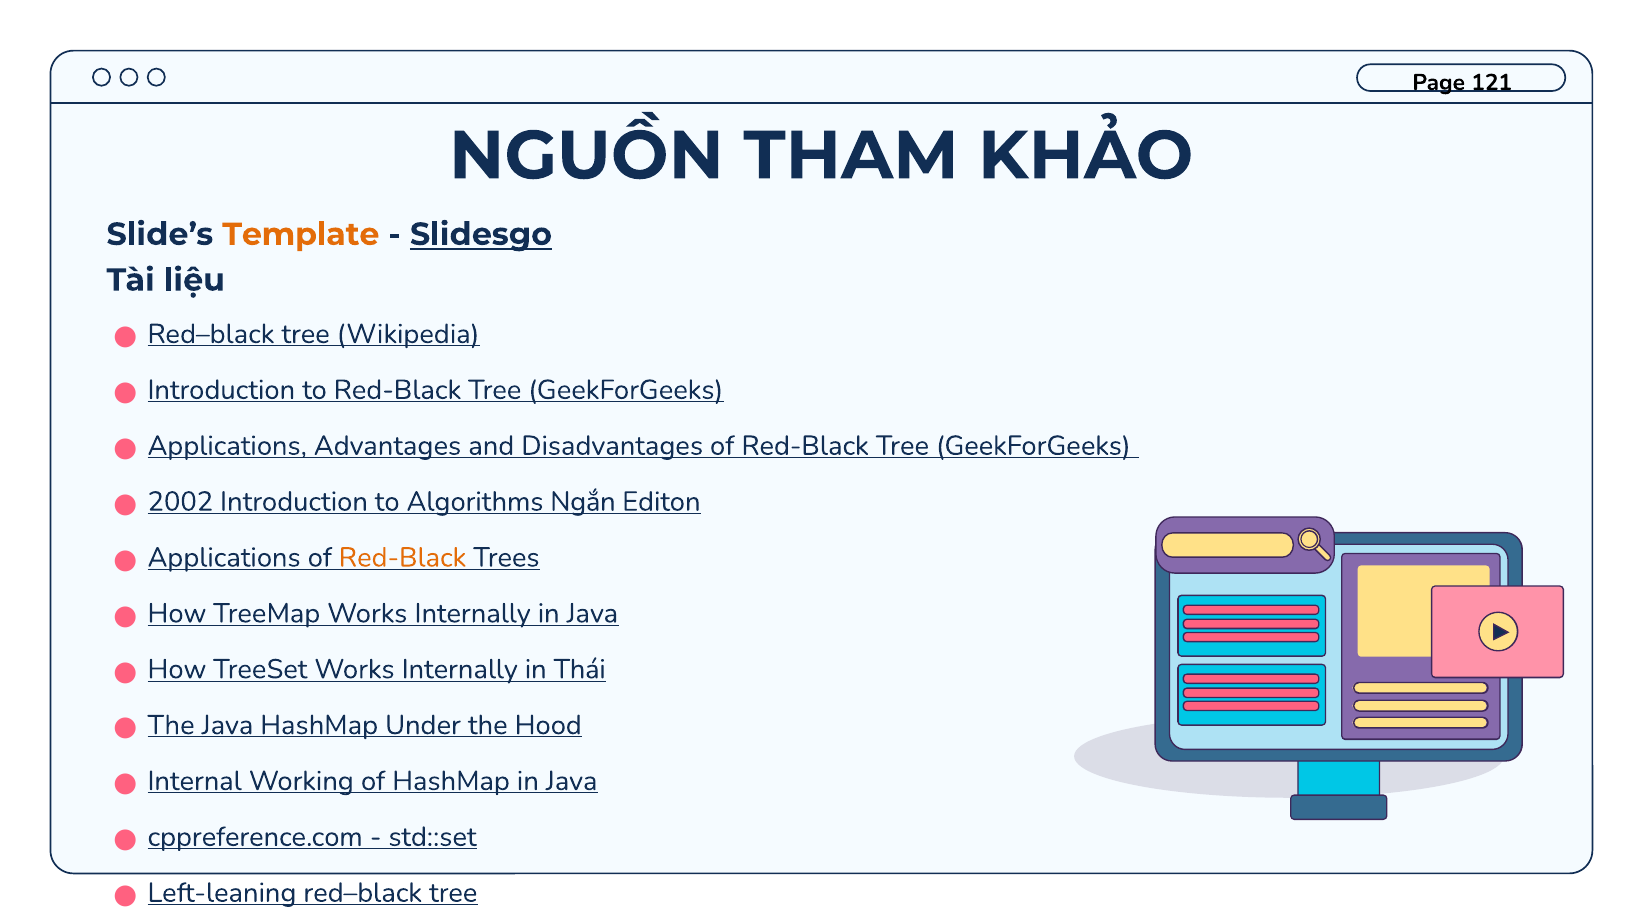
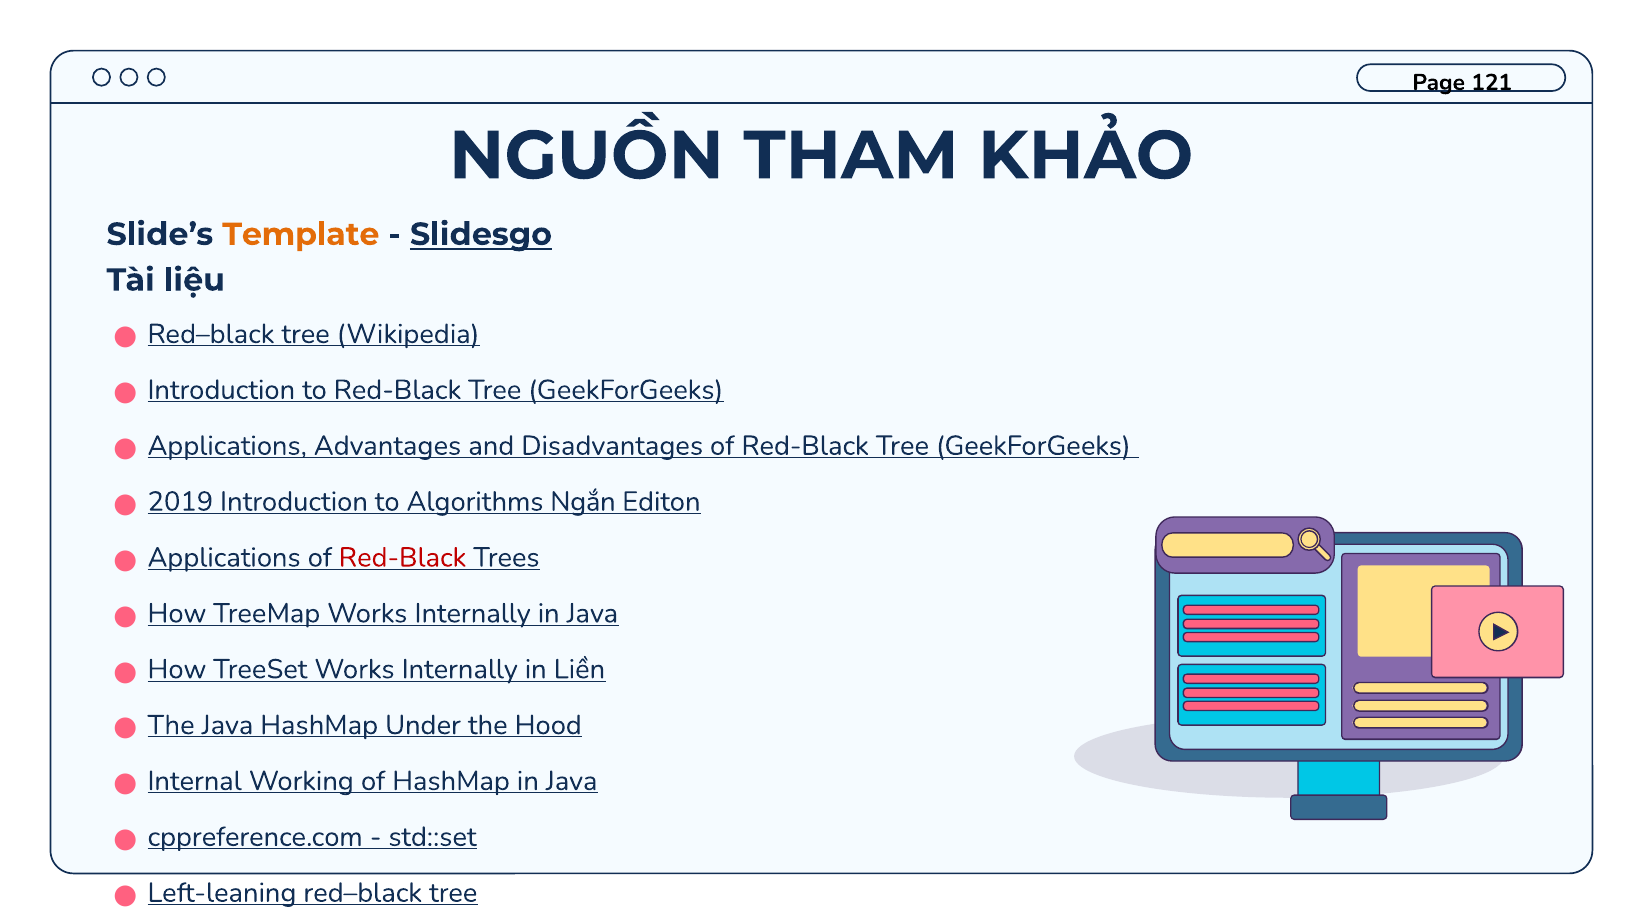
2002: 2002 -> 2019 (180, 502)
Red-Black colour: orange -> red (403, 558)
Thái: Thái -> Liền (580, 669)
